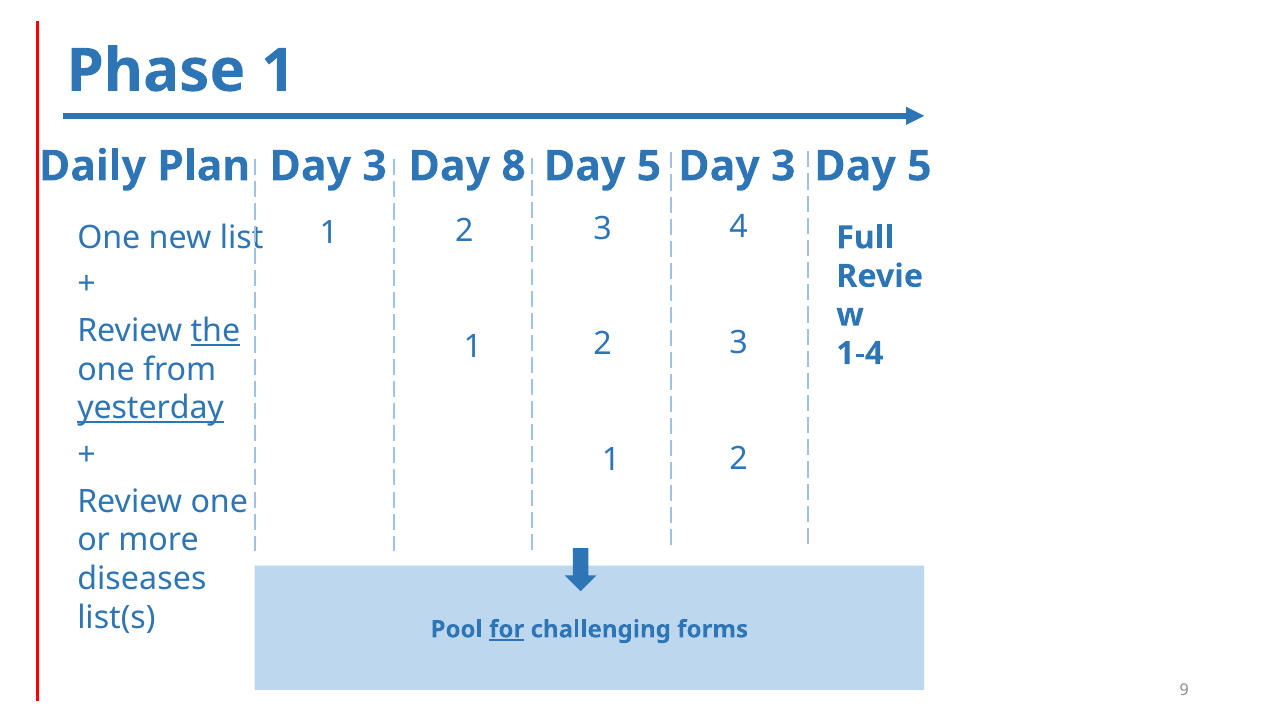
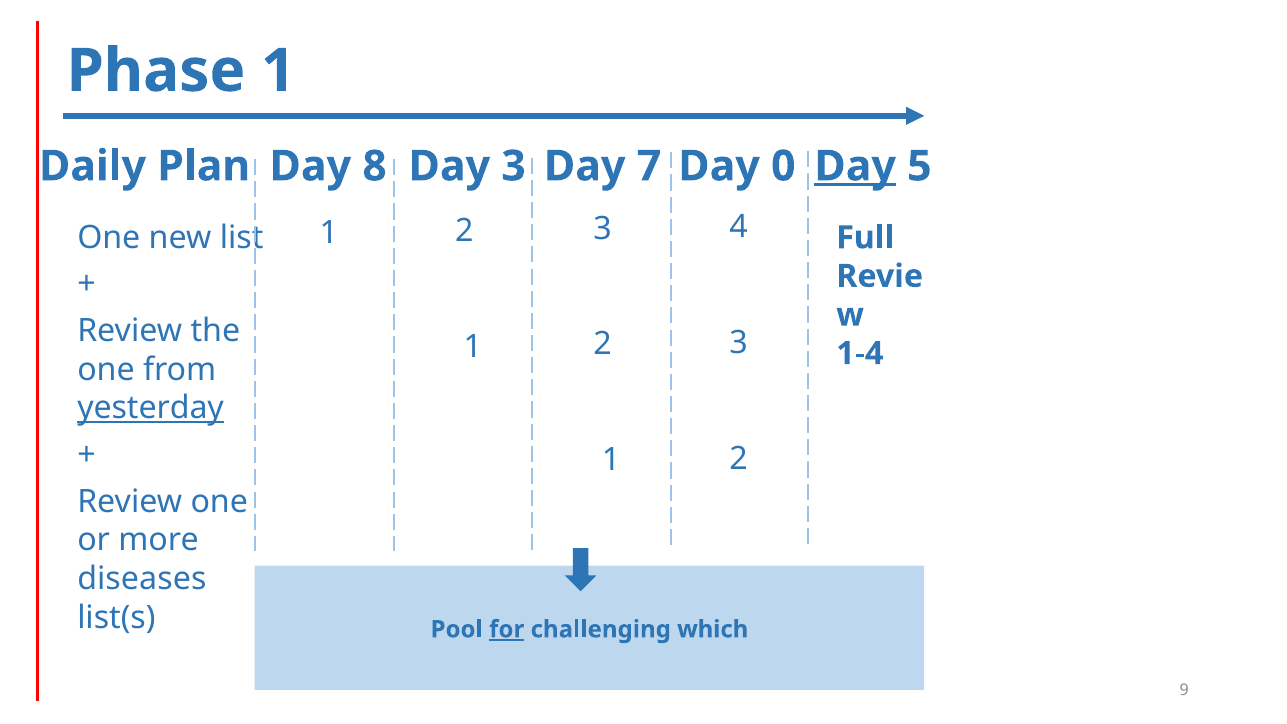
3: 3 -> 8 (375, 166)
Day 8: 8 -> 3 (514, 166)
5: 5 -> 7 (649, 166)
3: 3 -> 0 (783, 166)
Day underline: none -> present (855, 166)
the underline: present -> none (215, 331)
forms: forms -> which (713, 629)
